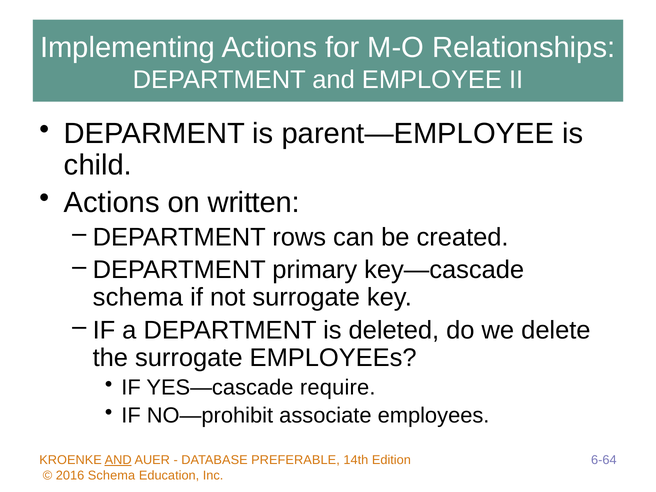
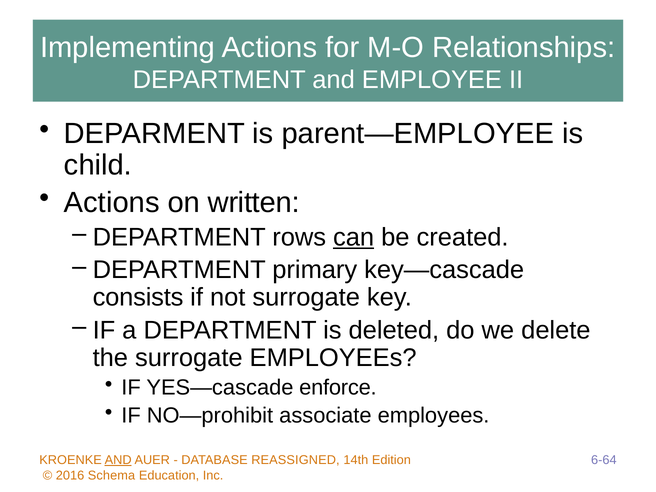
can underline: none -> present (354, 237)
schema: schema -> consists (138, 297)
require: require -> enforce (338, 388)
PREFERABLE: PREFERABLE -> REASSIGNED (295, 460)
